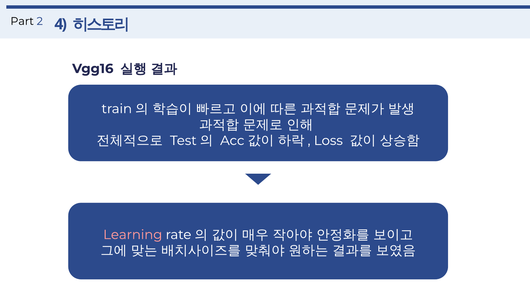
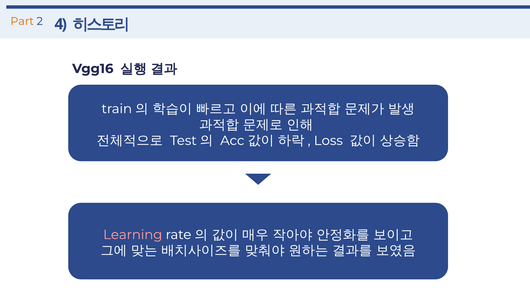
Part colour: black -> orange (22, 21)
